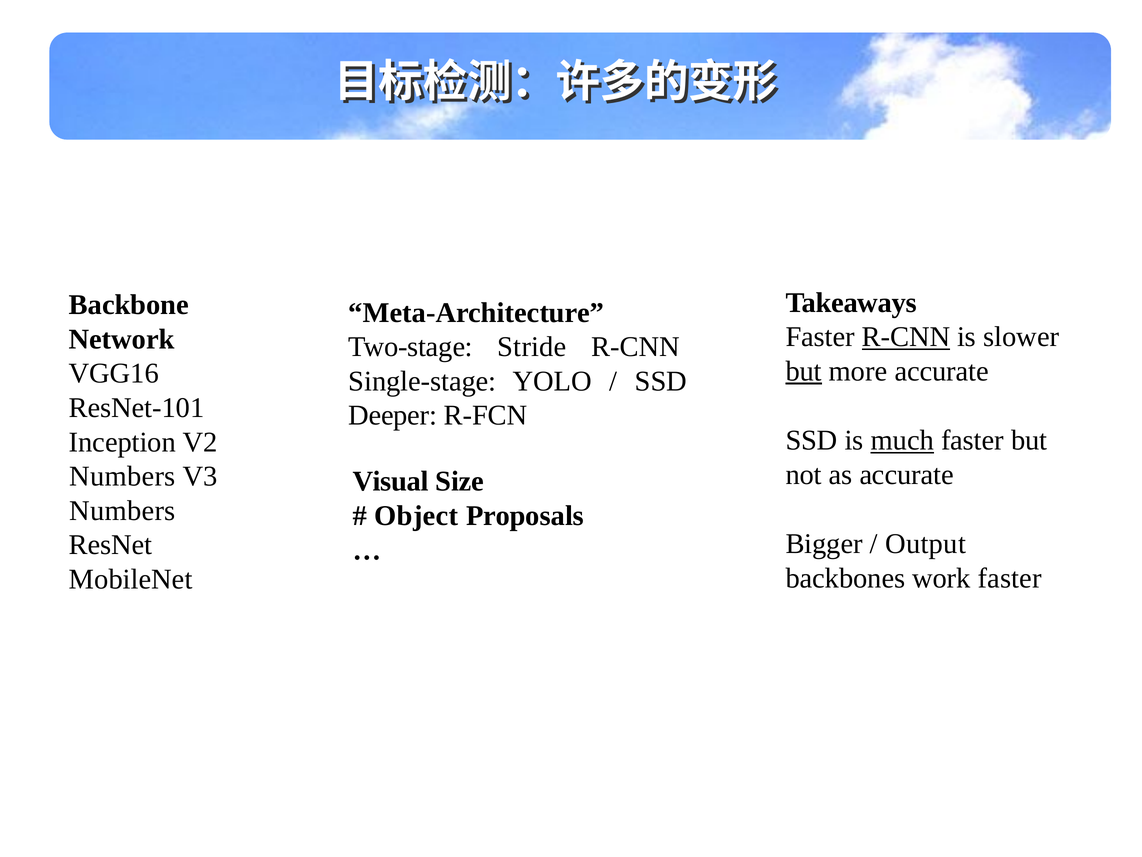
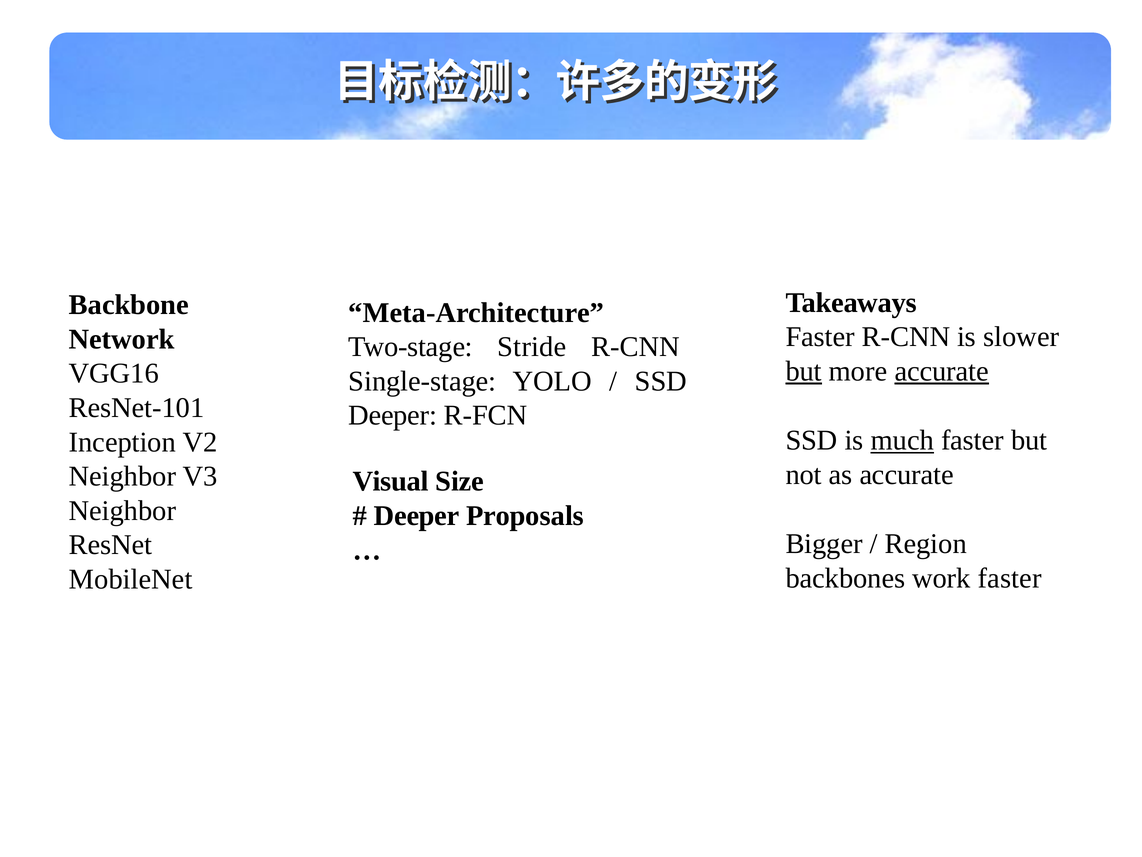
R-CNN underline: present -> none (906, 337)
accurate underline: none -> present (942, 371)
Numbers: Numbers -> Neighbor (122, 476)
Numbers: Numbers -> Neighbor (122, 510)
Object: Object -> Deeper (417, 515)
Output: Output -> Region (926, 544)
